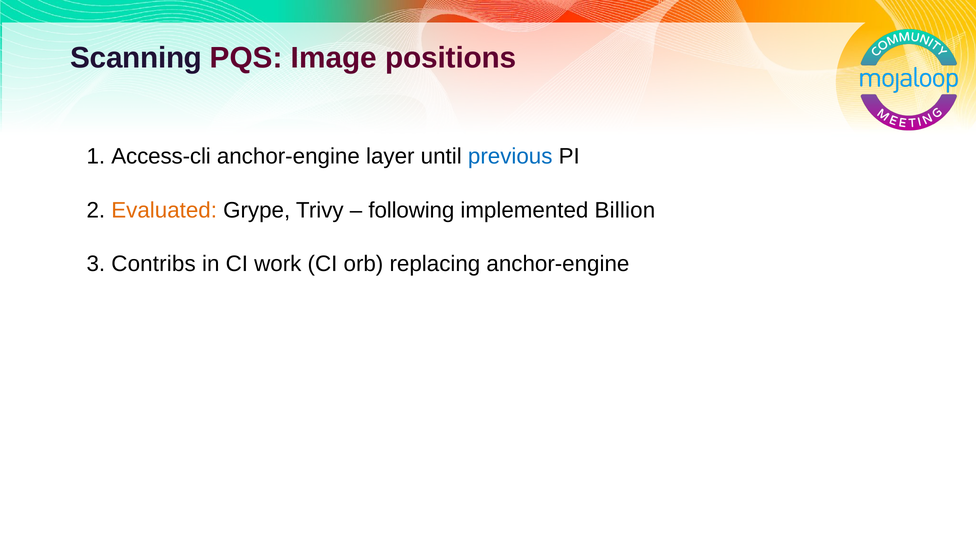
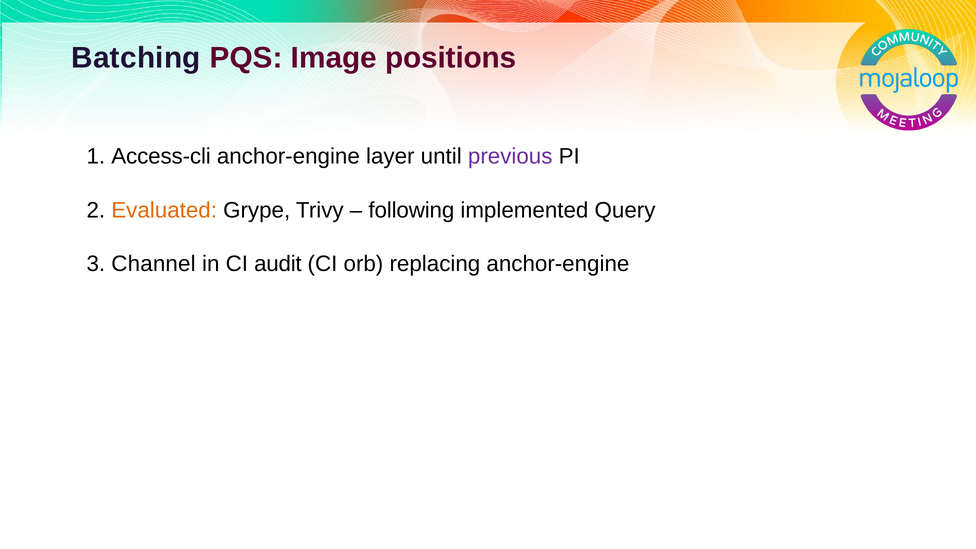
Scanning: Scanning -> Batching (136, 58)
previous colour: blue -> purple (510, 156)
Billion: Billion -> Query (625, 210)
Contribs: Contribs -> Channel (154, 264)
work: work -> audit (278, 264)
